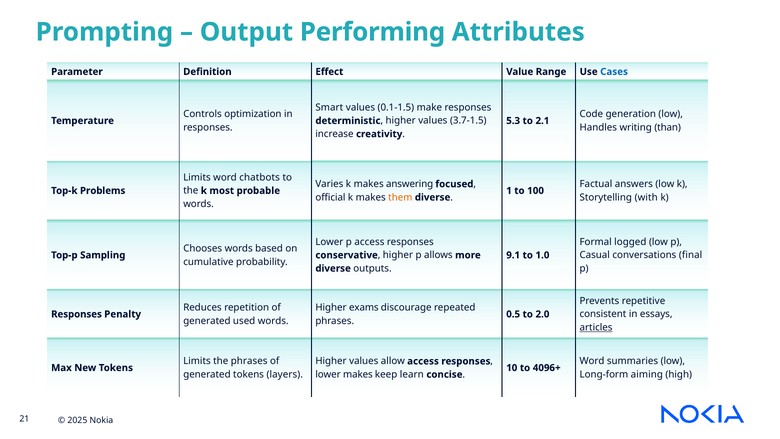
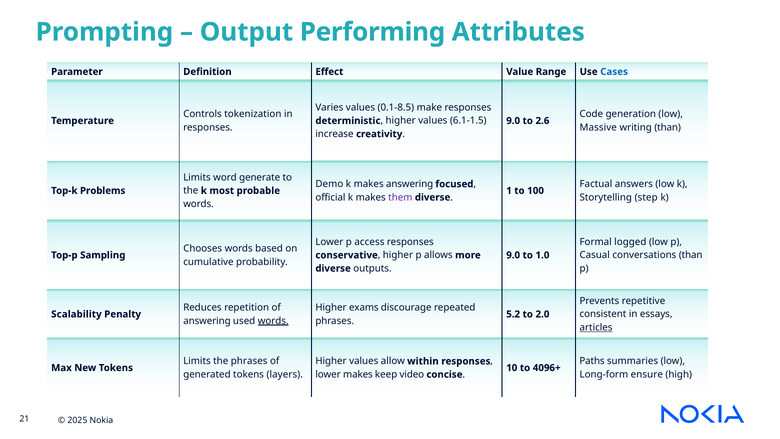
Smart: Smart -> Varies (329, 107)
0.1-1.5: 0.1-1.5 -> 0.1-8.5 (396, 107)
optimization: optimization -> tokenization (253, 114)
3.7-1.5: 3.7-1.5 -> 6.1-1.5 (468, 121)
5.3: 5.3 -> 9.0 (513, 121)
2.1: 2.1 -> 2.6 (542, 121)
Handles: Handles -> Massive (598, 127)
chatbots: chatbots -> generate (260, 177)
Varies: Varies -> Demo (329, 184)
them colour: orange -> purple (400, 197)
with: with -> step (646, 197)
conversations final: final -> than (691, 255)
9.1: 9.1 -> 9.0 (513, 255)
Responses: Responses -> Scalability (76, 314)
0.5: 0.5 -> 5.2 (513, 314)
generated: generated -> answering (207, 321)
words underline: none -> present (273, 321)
allow access: access -> within (423, 361)
Word: Word -> Paths (592, 361)
learn: learn -> video (412, 374)
aiming: aiming -> ensure (647, 374)
